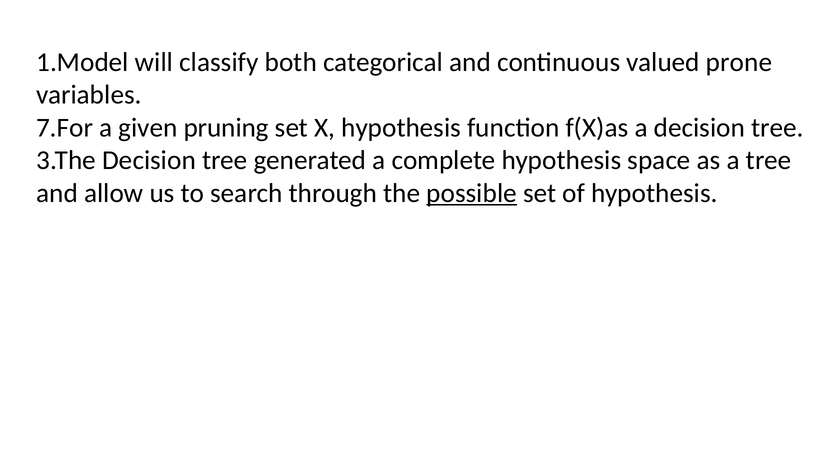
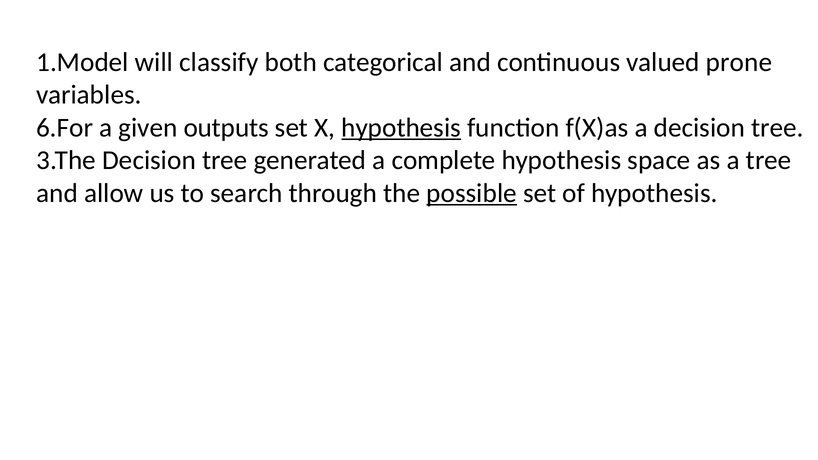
7.For: 7.For -> 6.For (65, 128)
pruning: pruning -> outputs (226, 128)
hypothesis underline: none -> present (401, 128)
